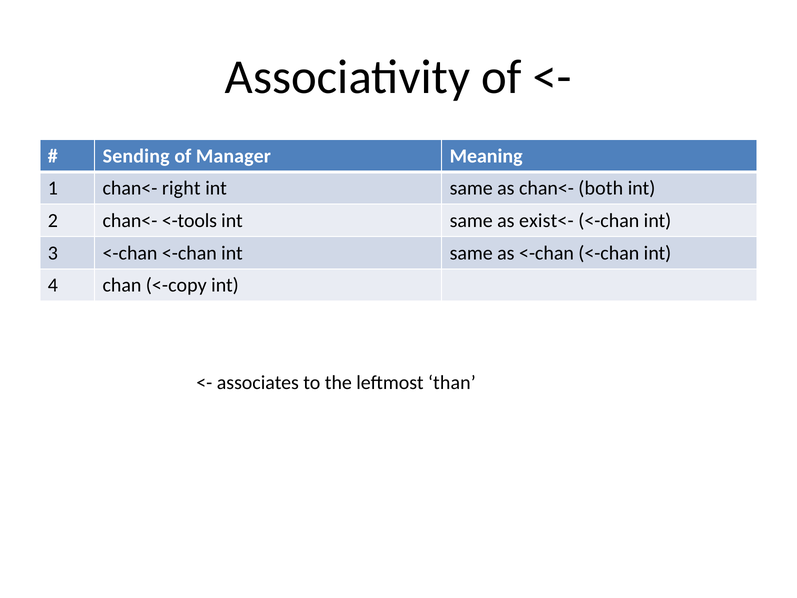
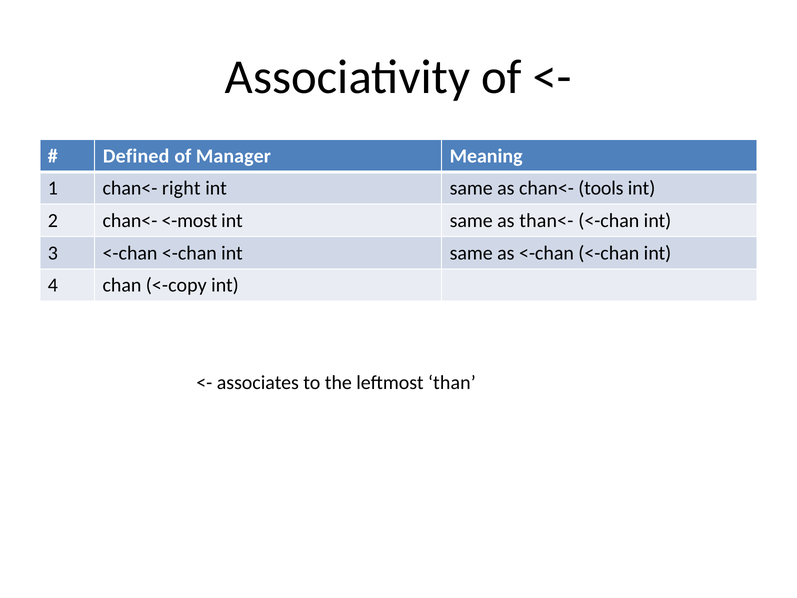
Sending: Sending -> Defined (136, 156)
both: both -> tools (601, 188)
<-tools: <-tools -> <-most (189, 221)
exist<-: exist<- -> than<- (546, 221)
